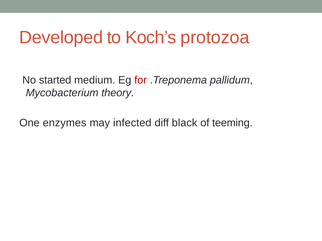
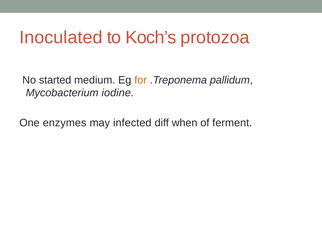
Developed: Developed -> Inoculated (61, 37)
for colour: red -> orange (141, 80)
theory: theory -> iodine (118, 93)
black: black -> when (185, 123)
teeming: teeming -> ferment (232, 123)
